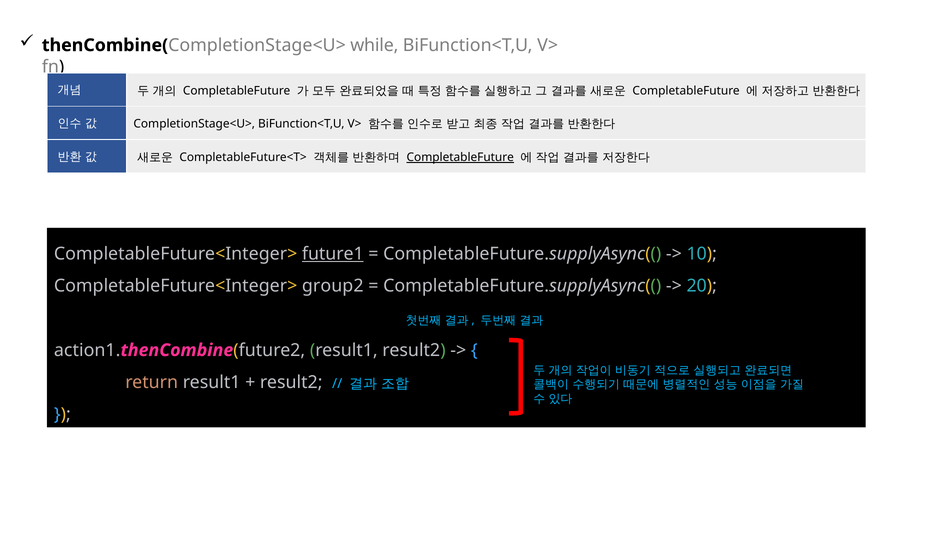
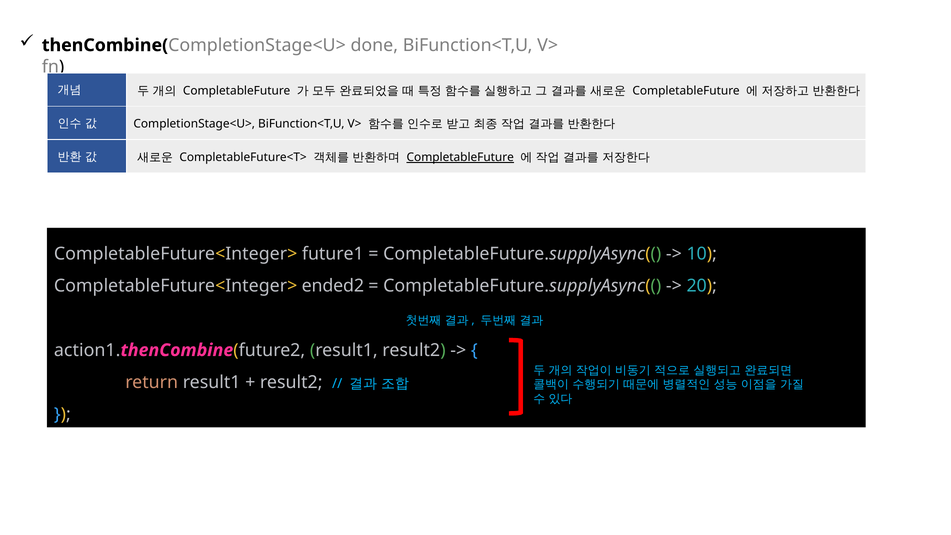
while: while -> done (374, 45)
future1 underline: present -> none (333, 254)
group2: group2 -> ended2 (333, 286)
